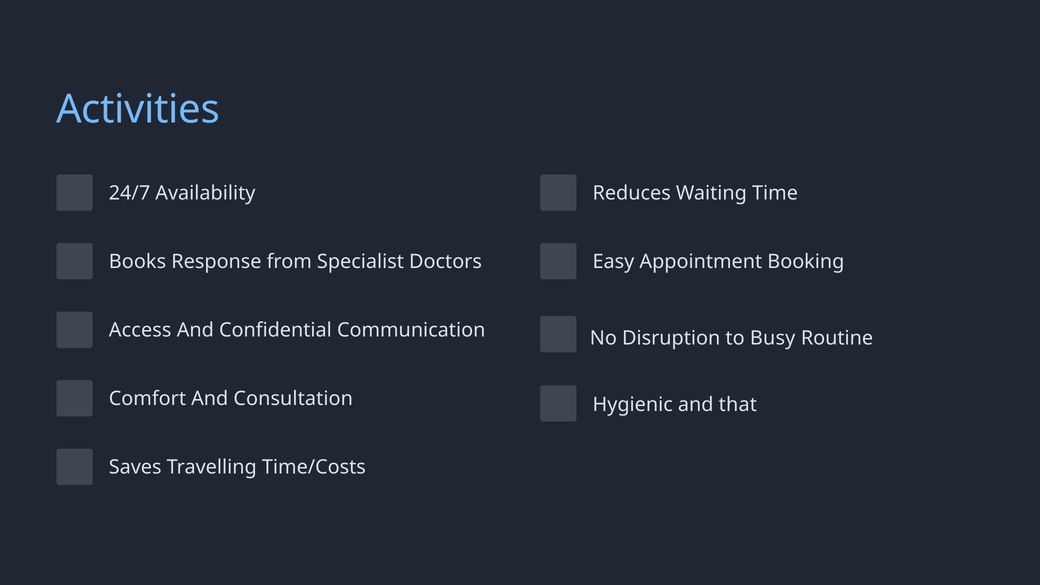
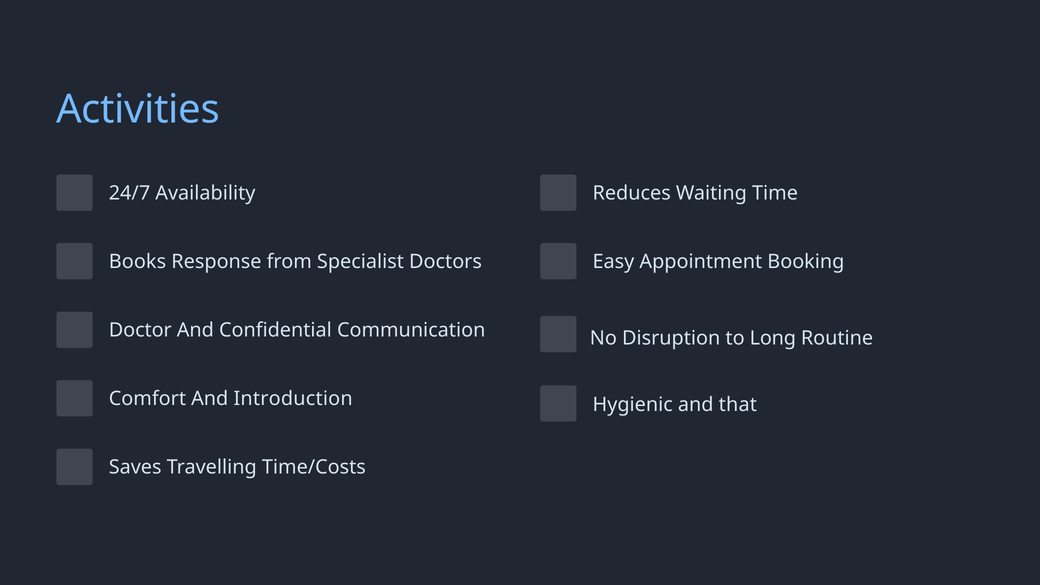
Access: Access -> Doctor (140, 330)
Busy: Busy -> Long (773, 338)
Consultation: Consultation -> Introduction (293, 399)
